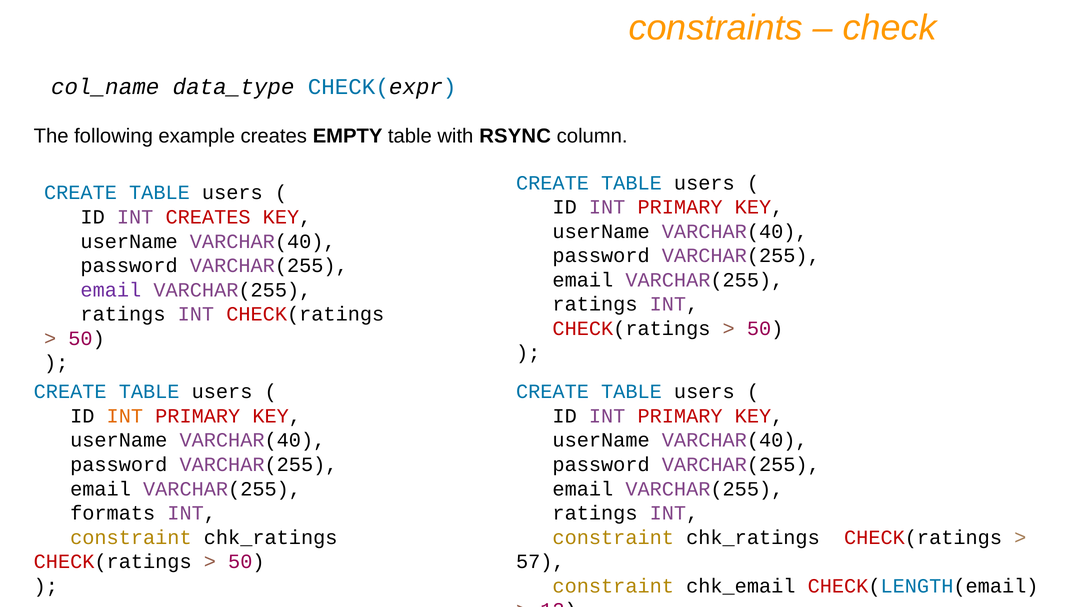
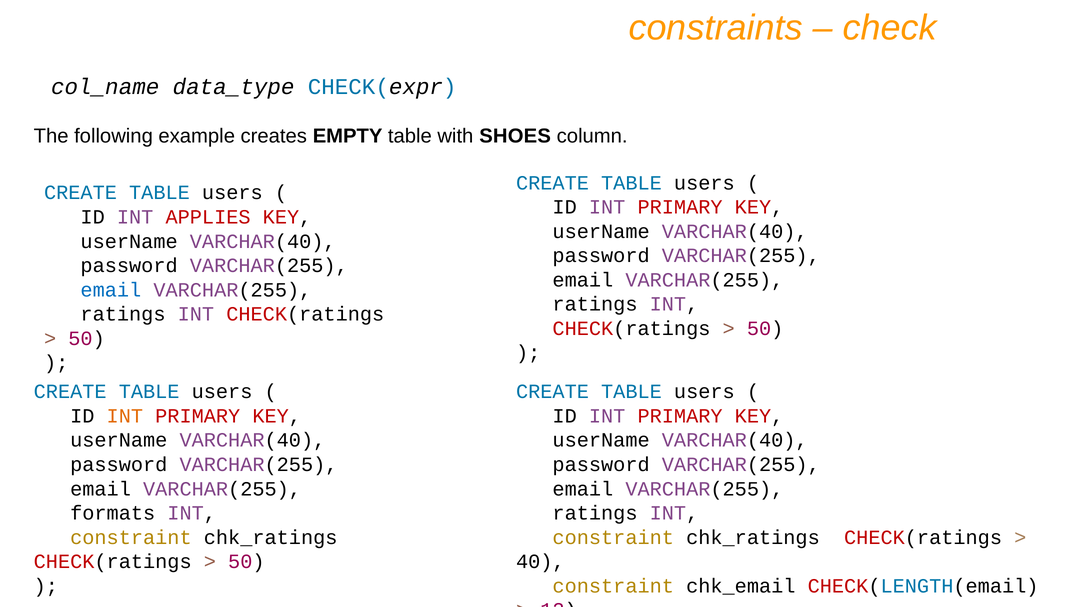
RSYNC: RSYNC -> SHOES (515, 136)
INT CREATES: CREATES -> APPLIES (208, 217)
email colour: purple -> blue (111, 290)
57: 57 -> 40 (540, 562)
